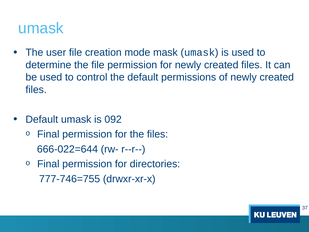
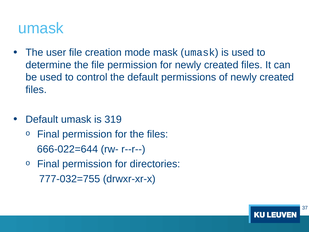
092: 092 -> 319 (113, 119)
777-746=755: 777-746=755 -> 777-032=755 (70, 179)
